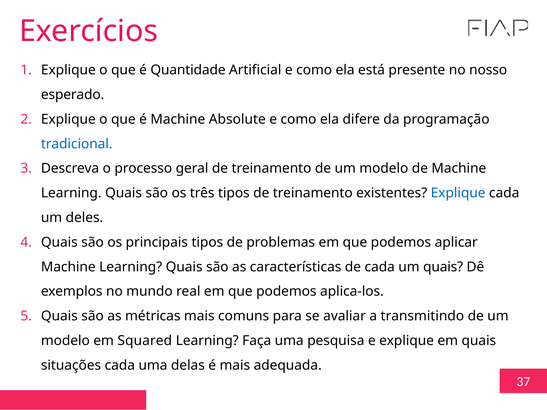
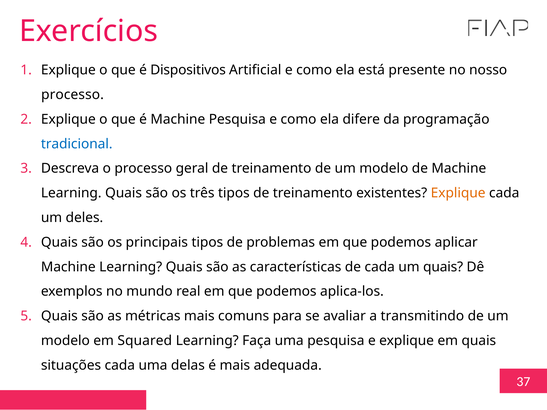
Quantidade: Quantidade -> Dispositivos (188, 70)
esperado: esperado -> processo (72, 95)
Machine Absolute: Absolute -> Pesquisa (237, 119)
Explique colour: blue -> orange (458, 193)
